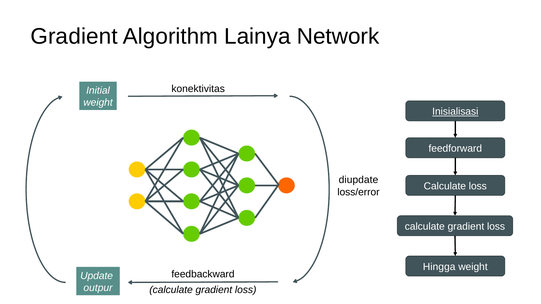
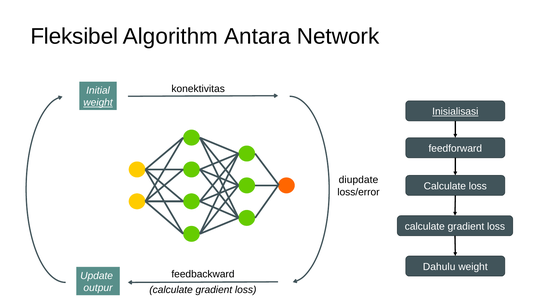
Gradient: Gradient -> Fleksibel (74, 36)
Lainya: Lainya -> Antara (257, 36)
weight underline: none -> present (98, 103)
Hingga: Hingga -> Dahulu (439, 267)
